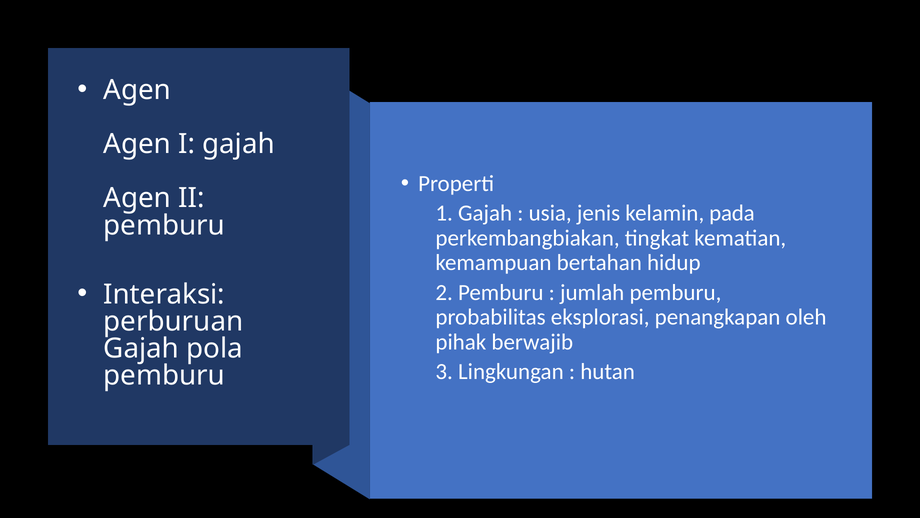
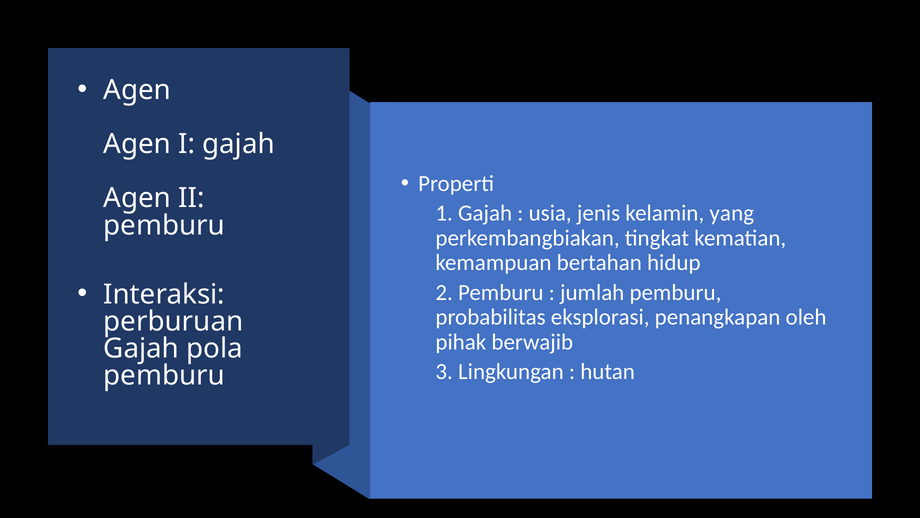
pada: pada -> yang (732, 213)
